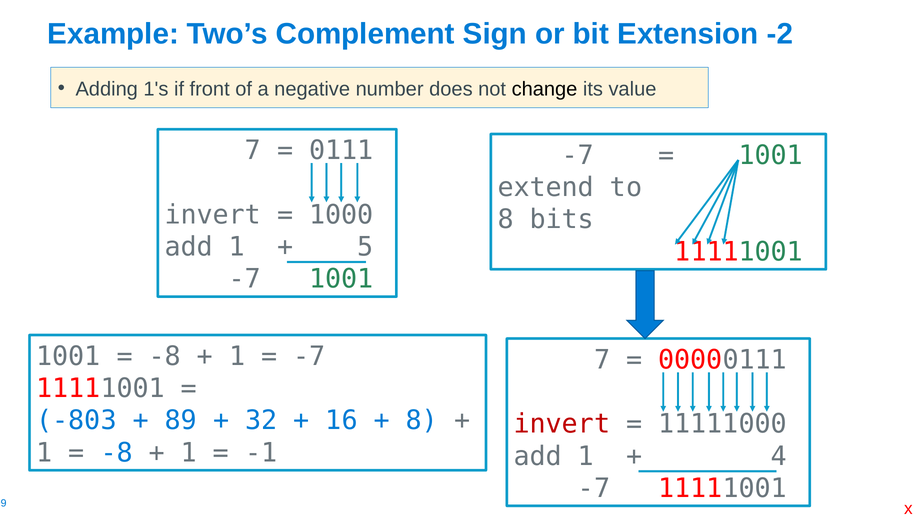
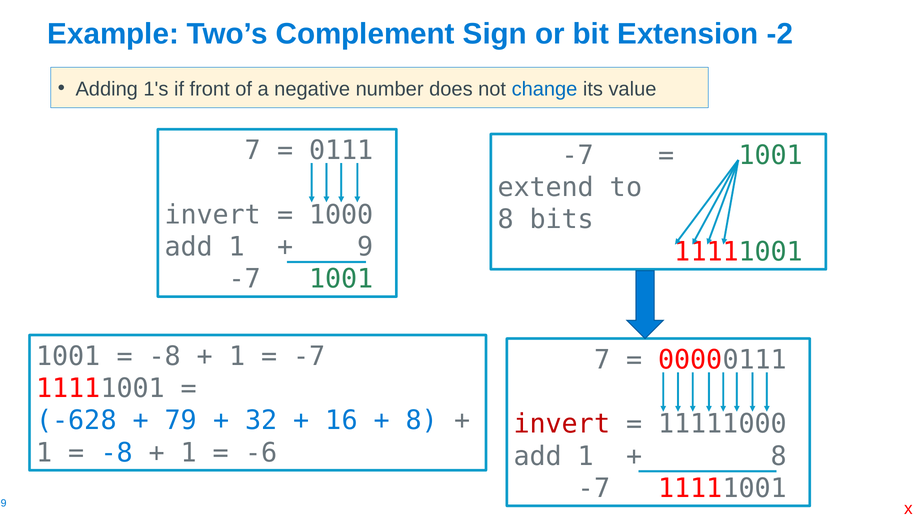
change colour: black -> blue (545, 89)
5: 5 -> 9 (365, 247)
-803: -803 -> -628 (76, 420)
89: 89 -> 79 (181, 420)
-1: -1 -> -6 (261, 453)
4: 4 -> 8 (779, 456)
